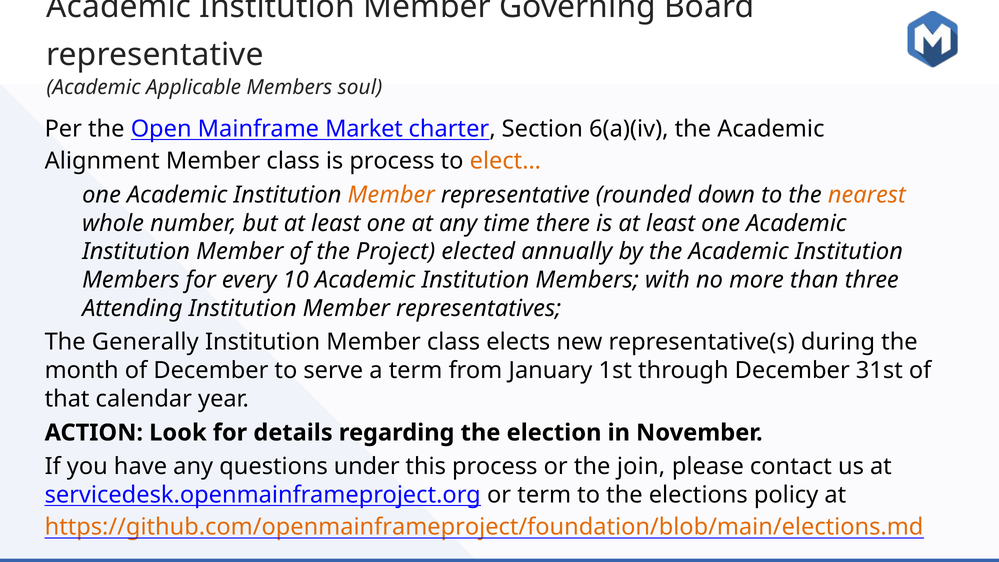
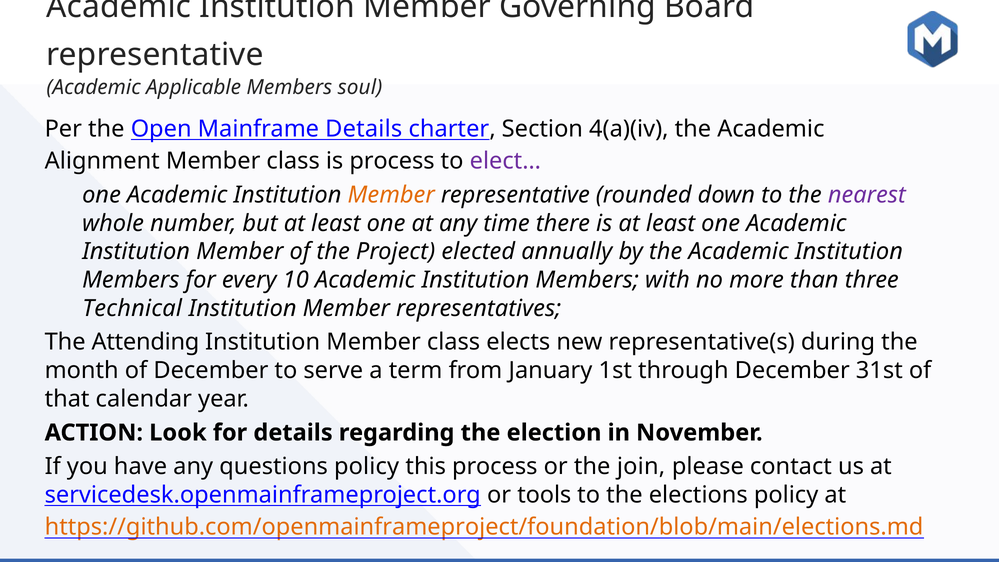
Mainframe Market: Market -> Details (364, 129)
6(a)(iv: 6(a)(iv -> 4(a)(iv (629, 129)
elect… colour: orange -> purple (505, 161)
nearest colour: orange -> purple (867, 195)
Attending: Attending -> Technical (132, 308)
Generally: Generally -> Attending (145, 342)
questions under: under -> policy (367, 467)
or term: term -> tools (544, 495)
